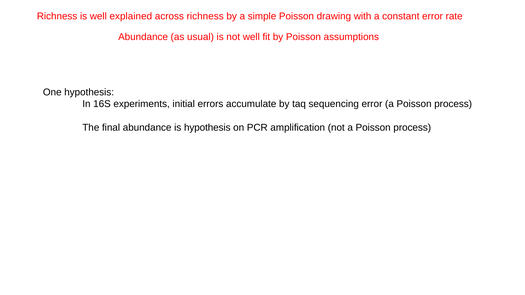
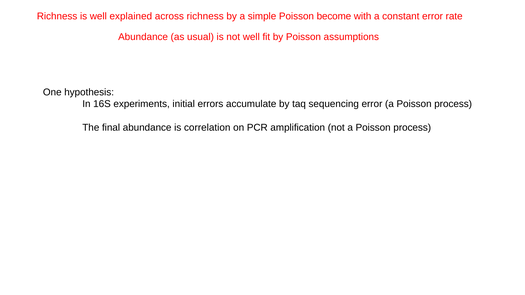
drawing: drawing -> become (334, 16)
is hypothesis: hypothesis -> correlation (207, 128)
